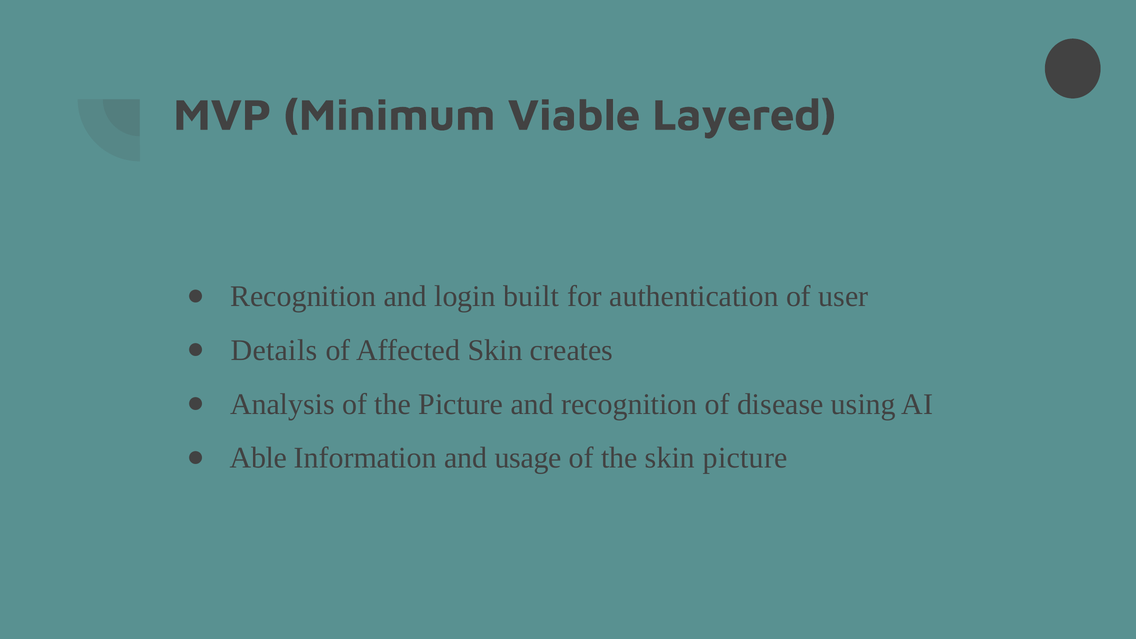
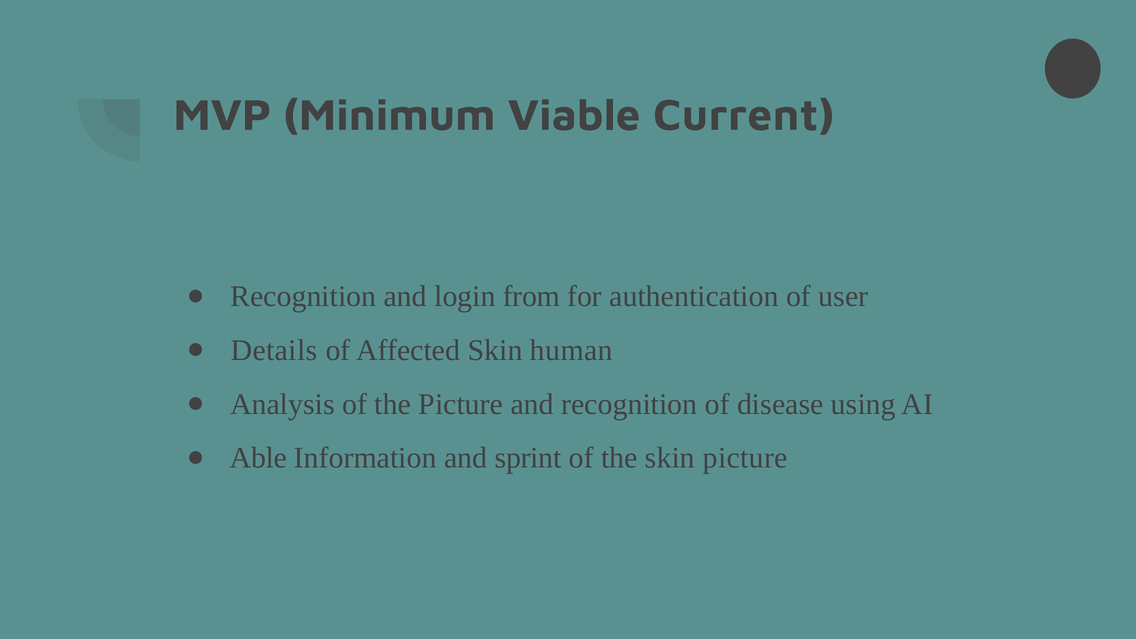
Layered: Layered -> Current (744, 115)
built: built -> from (531, 297)
creates: creates -> human (571, 350)
usage: usage -> sprint (528, 458)
